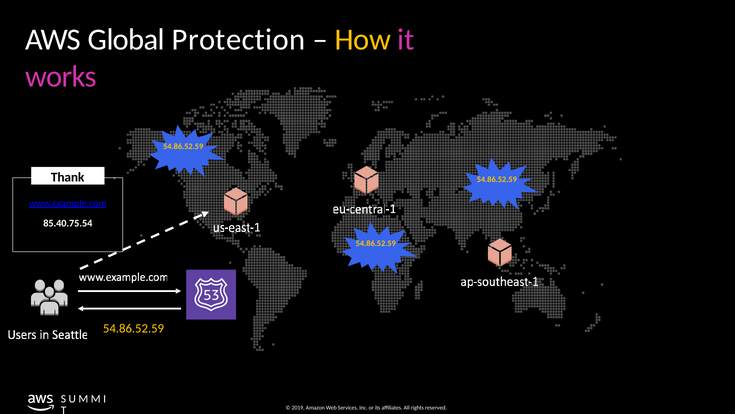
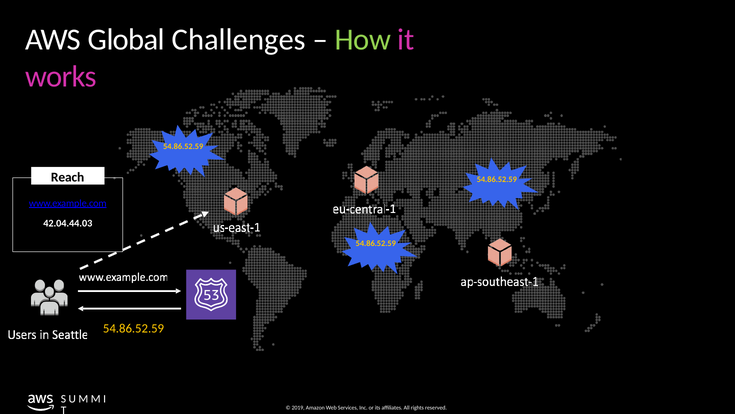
Protection: Protection -> Challenges (239, 40)
How colour: yellow -> light green (363, 40)
Thank: Thank -> Reach (68, 177)
85.40.75.54: 85.40.75.54 -> 42.04.44.03 (68, 223)
